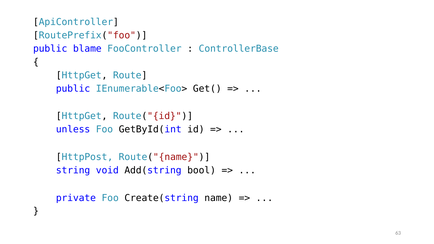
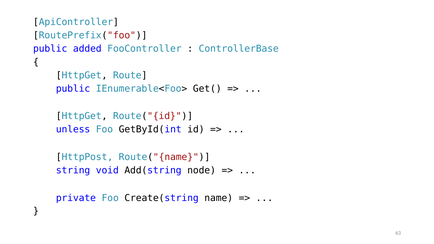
blame: blame -> added (87, 49)
bool: bool -> node (202, 170)
